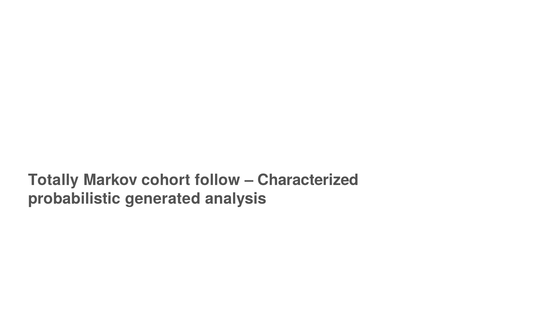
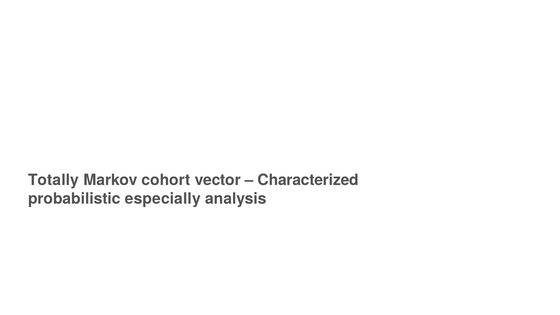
follow: follow -> vector (218, 180)
generated: generated -> especially (163, 199)
